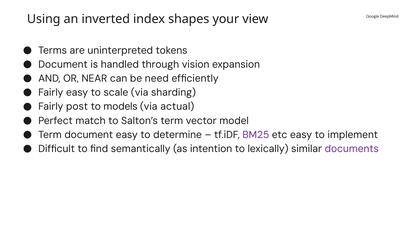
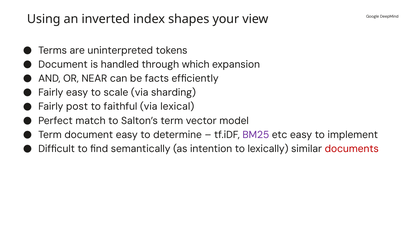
vision: vision -> which (196, 64)
need: need -> facts (157, 79)
models: models -> faithful (120, 107)
actual: actual -> lexical (177, 107)
documents colour: purple -> red (352, 149)
